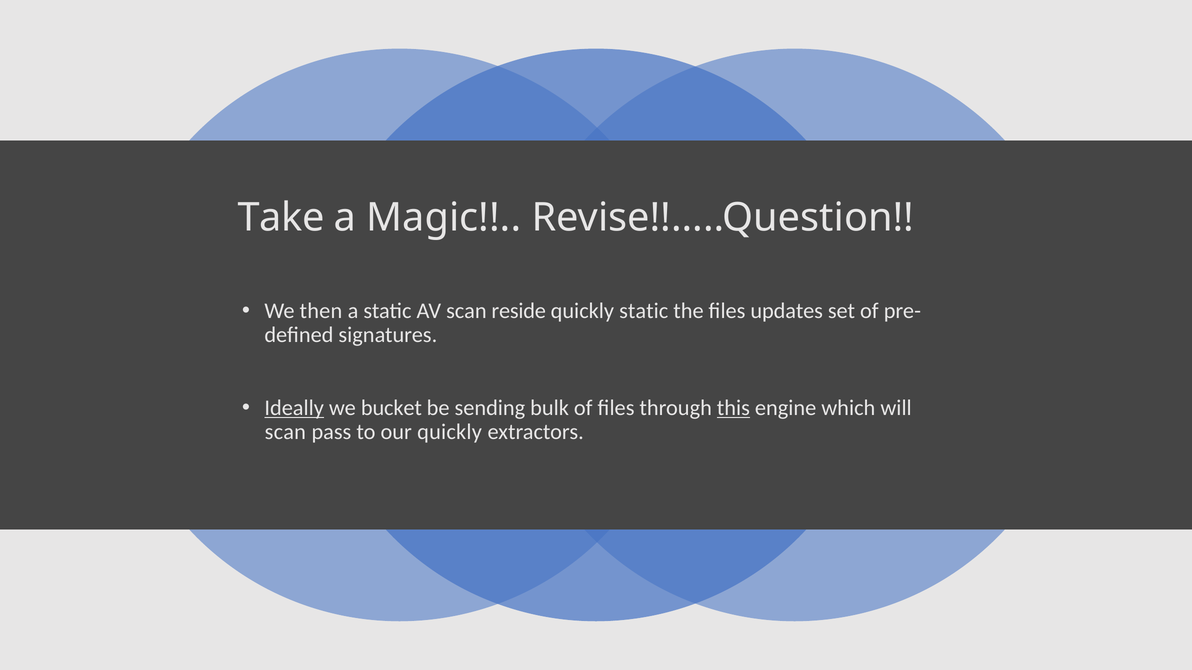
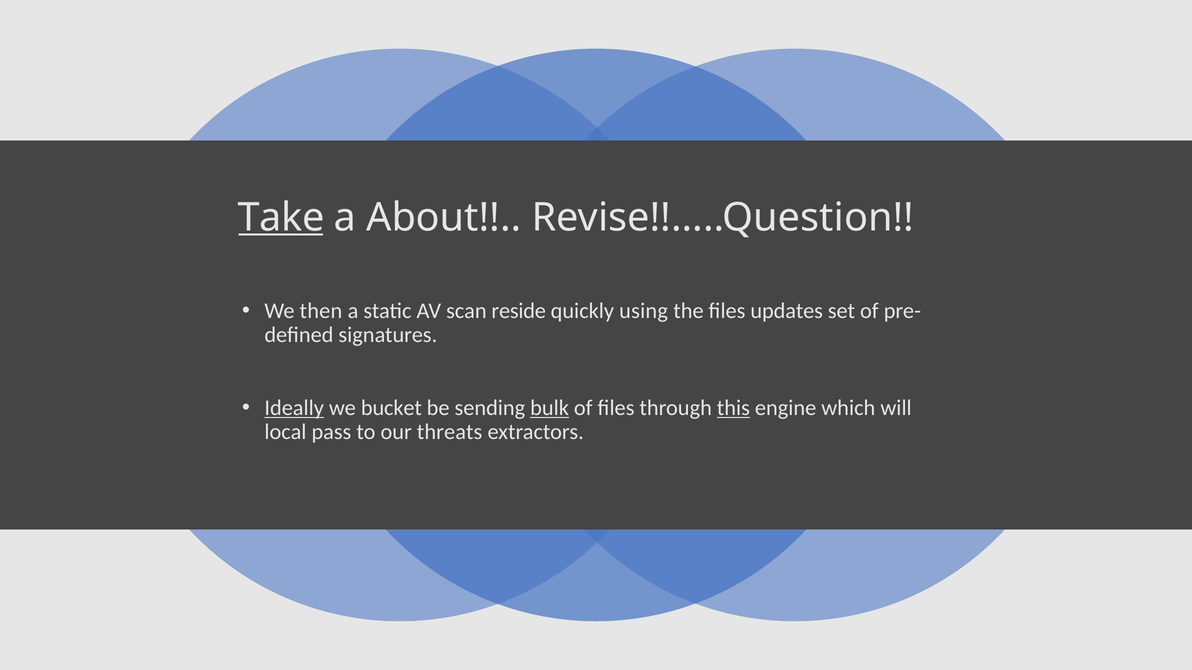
Take underline: none -> present (281, 218)
Magic: Magic -> About (444, 218)
quickly static: static -> using (644, 311)
bulk underline: none -> present (550, 408)
scan: scan -> local (285, 432)
our quickly: quickly -> threats (450, 432)
